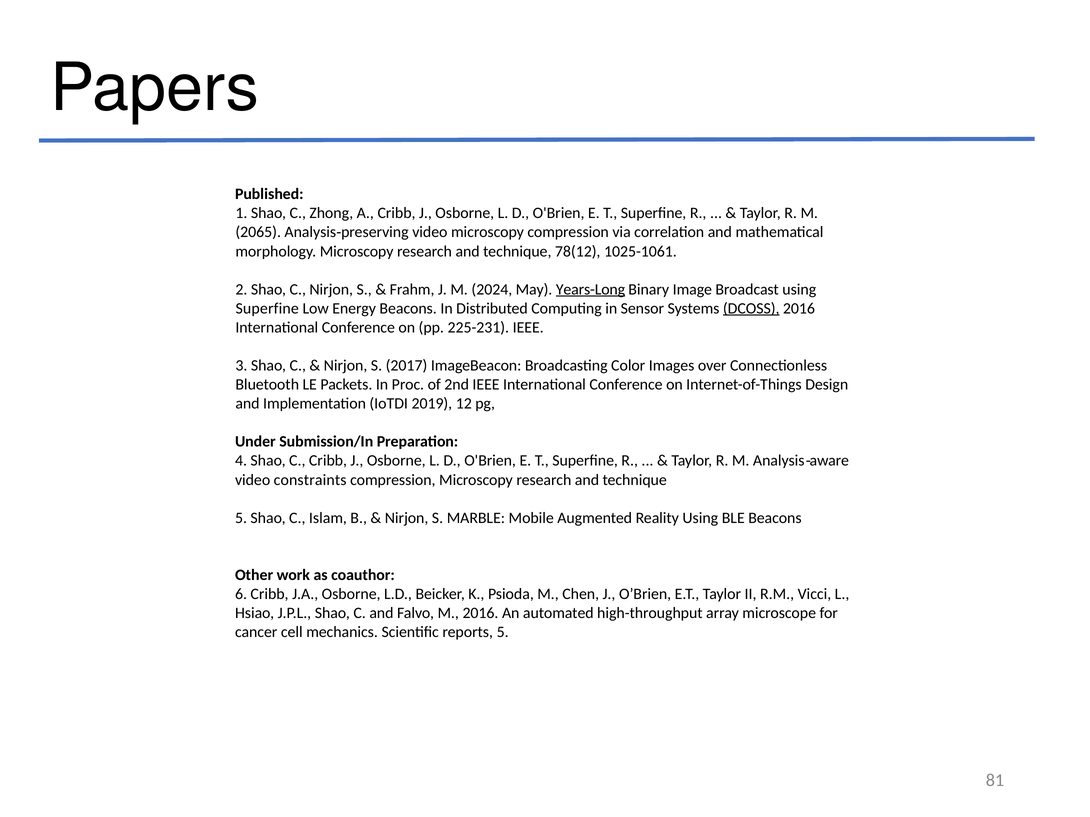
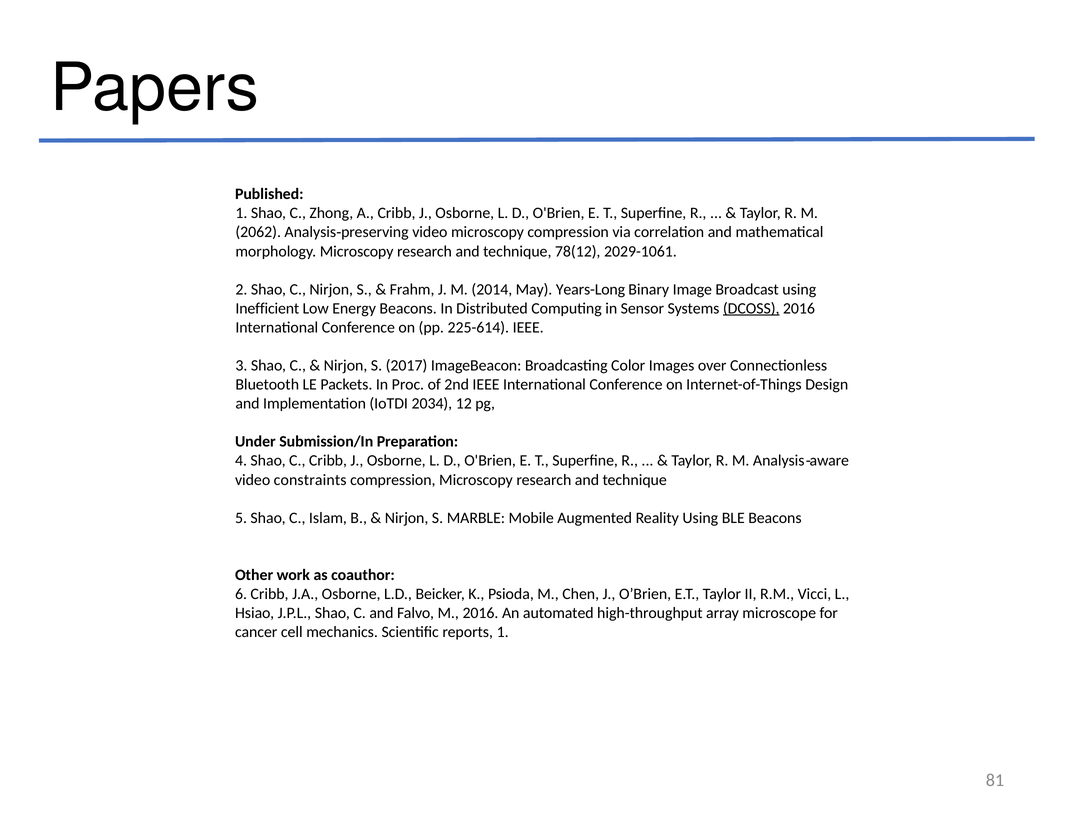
2065: 2065 -> 2062 (258, 232)
1025-1061: 1025-1061 -> 2029-1061 (640, 251)
2024: 2024 -> 2014 (492, 290)
Years-Long underline: present -> none (590, 290)
Superfine: Superfine -> Inefficient (267, 309)
225-231: 225-231 -> 225-614 (478, 328)
2019: 2019 -> 2034 (432, 404)
reports 5: 5 -> 1 (503, 632)
